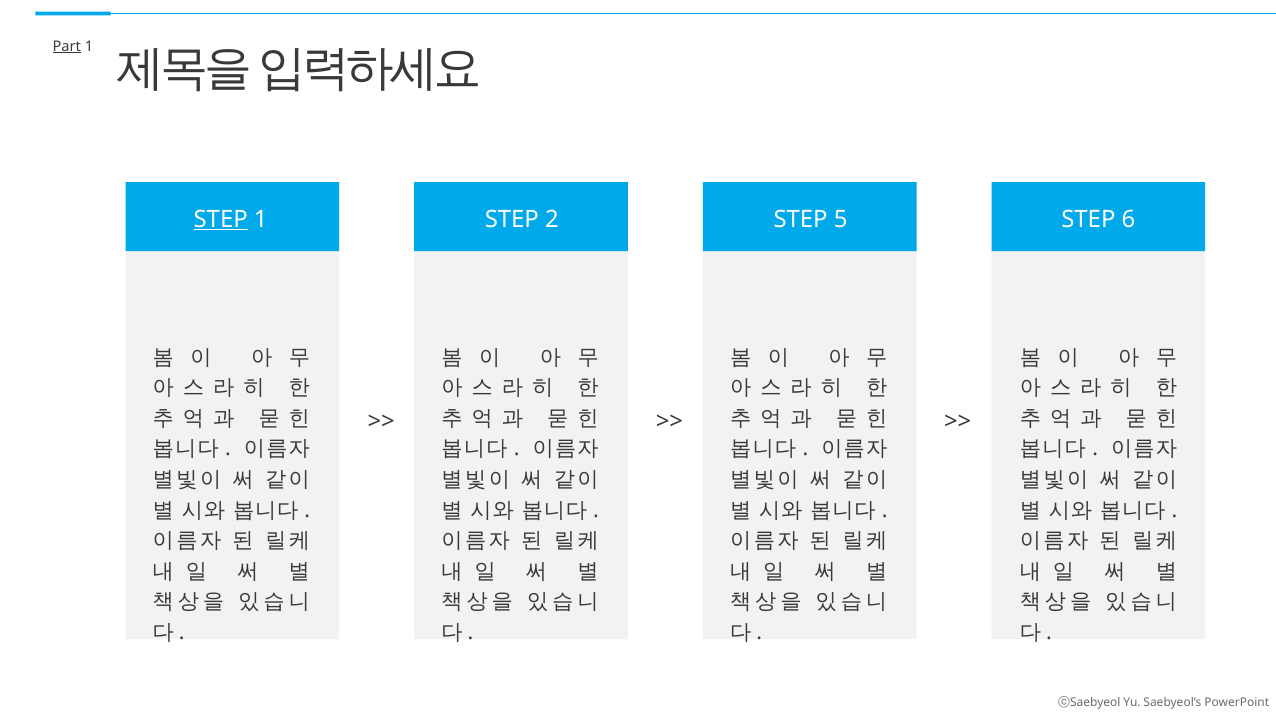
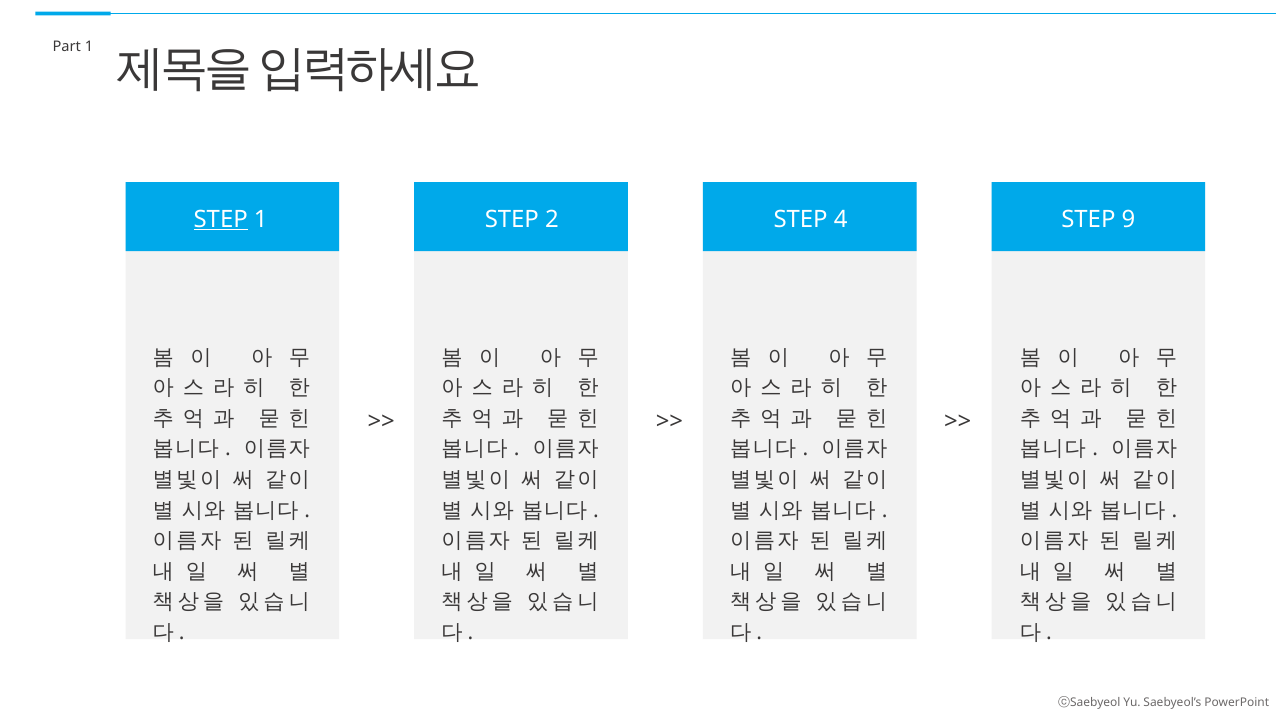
Part underline: present -> none (67, 46)
5: 5 -> 4 (841, 219)
6: 6 -> 9 (1129, 219)
